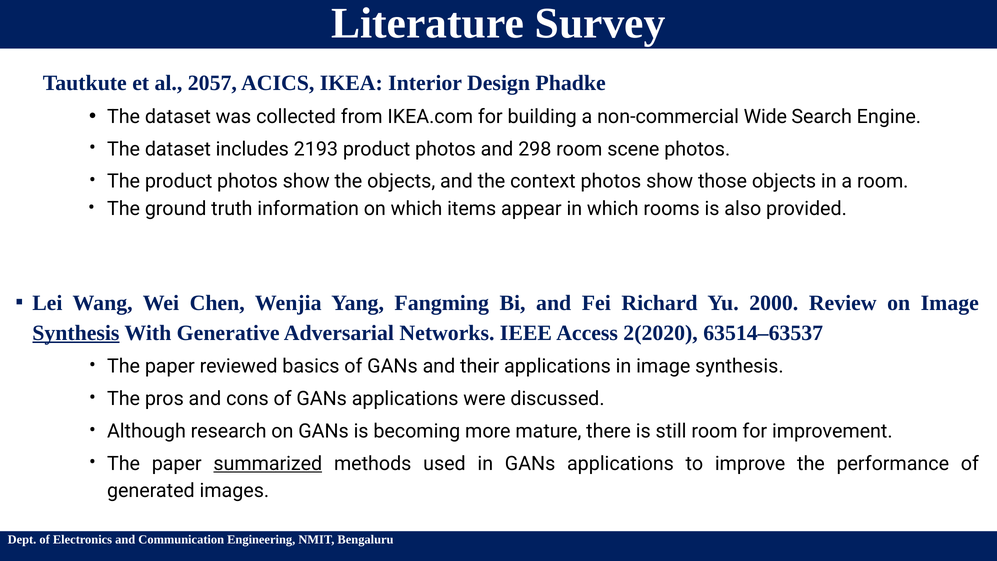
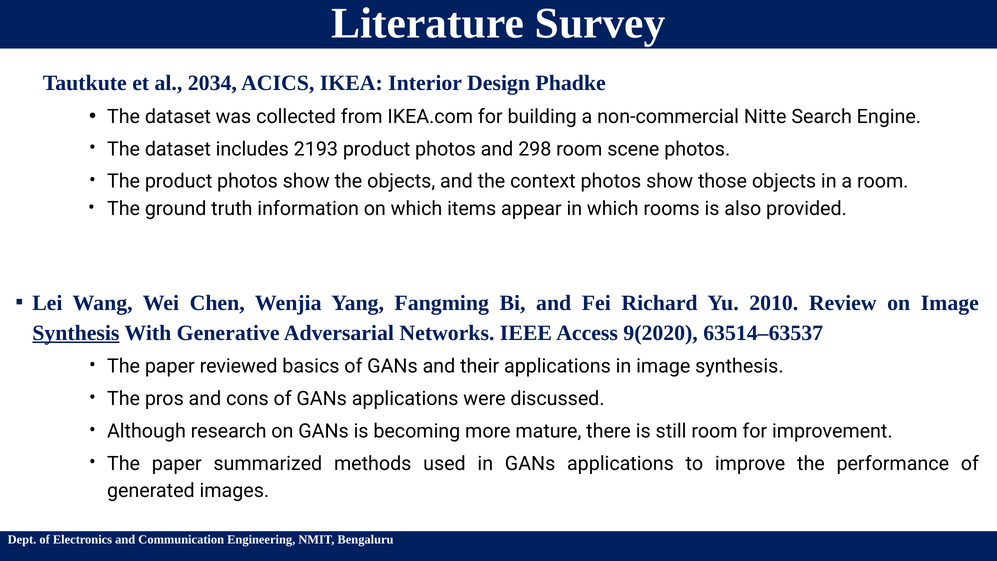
2057: 2057 -> 2034 (212, 83)
Wide: Wide -> Nitte (765, 117)
2000: 2000 -> 2010 (774, 303)
2(2020: 2(2020 -> 9(2020 (661, 333)
summarized underline: present -> none (268, 463)
